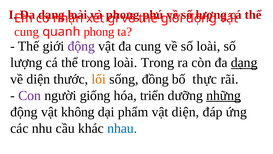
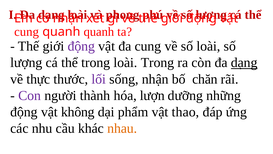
quanh phong: phong -> quanh (99, 32)
về diện: diện -> thực (38, 79)
lối colour: orange -> purple (99, 79)
sống đồng: đồng -> nhận (155, 79)
thực: thực -> chăn (205, 79)
giống: giống -> thành (95, 95)
triển: triển -> lượn (152, 95)
những underline: present -> none (224, 95)
vật diện: diện -> thao (185, 112)
nhau colour: blue -> orange (122, 128)
